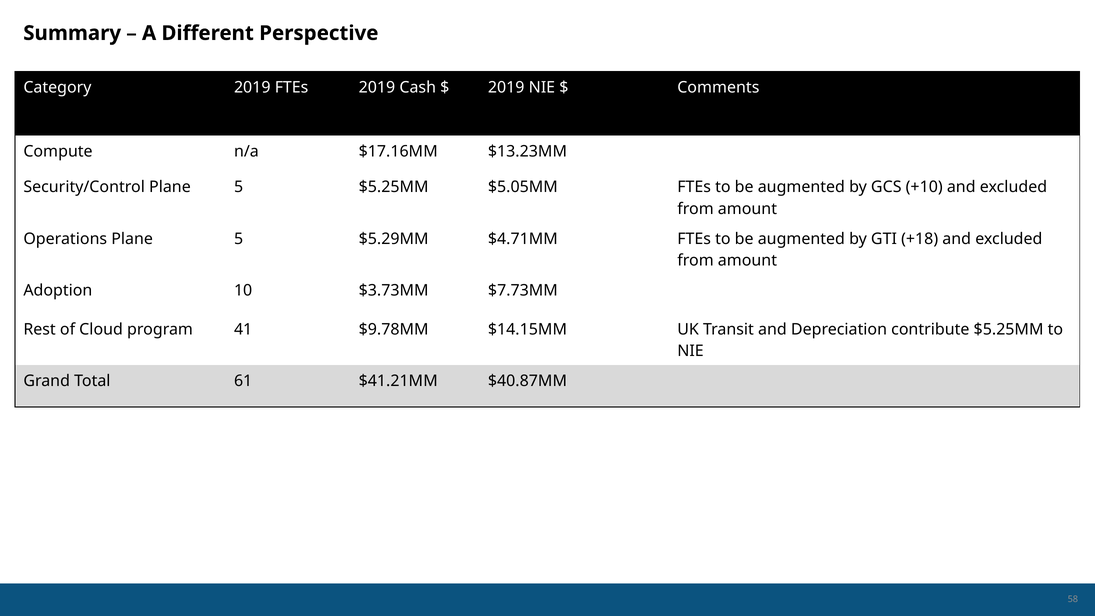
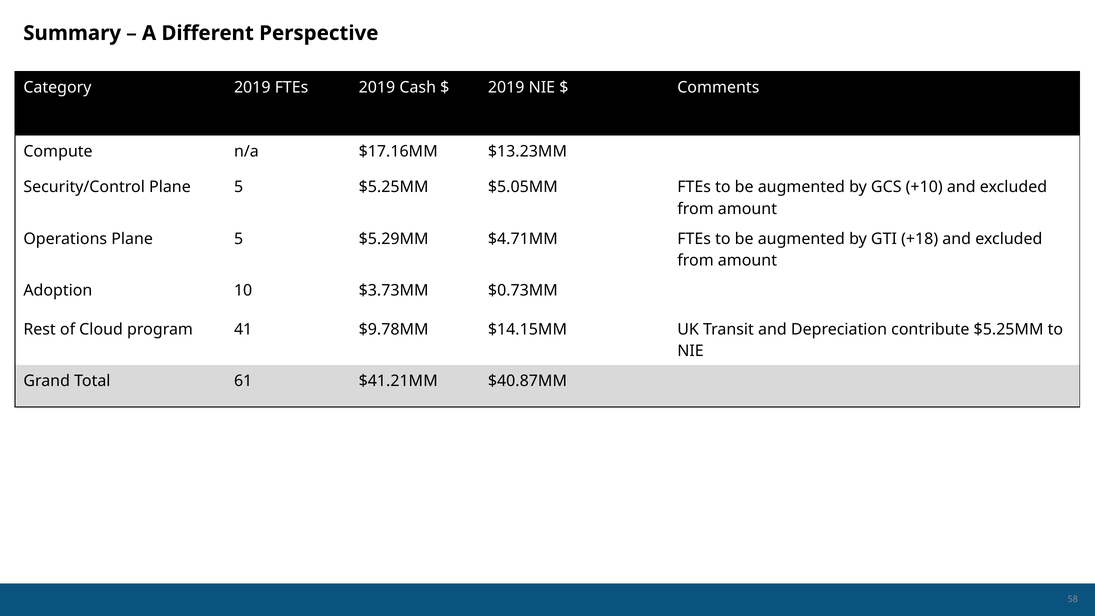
$7.73MM: $7.73MM -> $0.73MM (523, 291)
